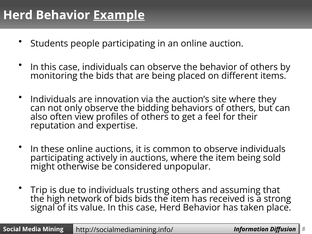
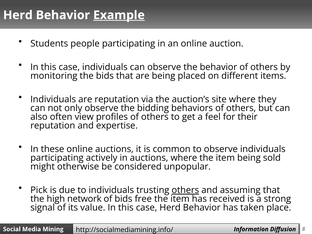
are innovation: innovation -> reputation (117, 99)
Trip: Trip -> Pick (39, 190)
others underline: none -> present (185, 190)
bids bids: bids -> free (143, 199)
